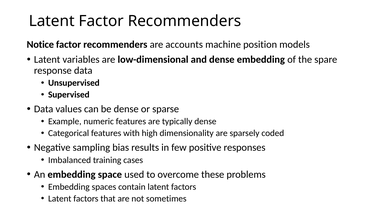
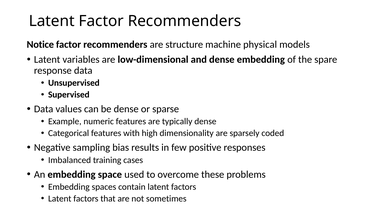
accounts: accounts -> structure (184, 44)
position: position -> physical (260, 44)
